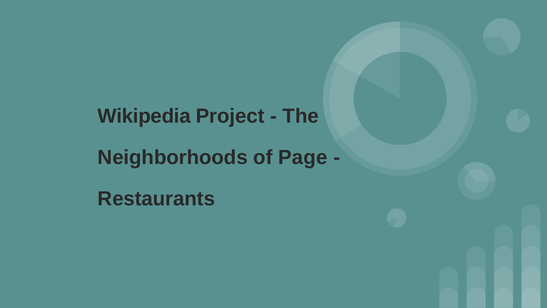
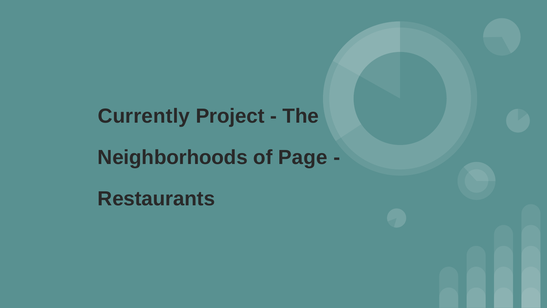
Wikipedia: Wikipedia -> Currently (144, 116)
